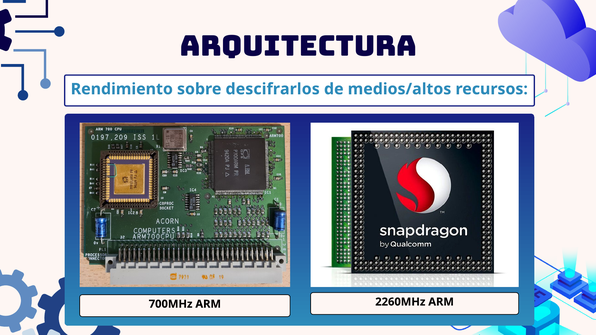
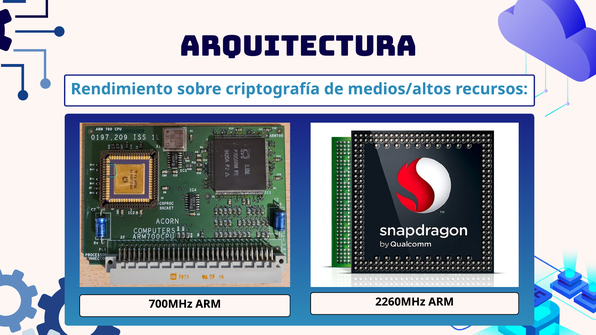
descifrarlos: descifrarlos -> criptografía (273, 89)
